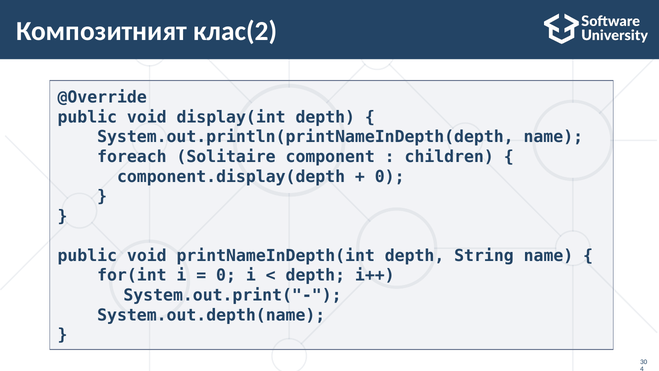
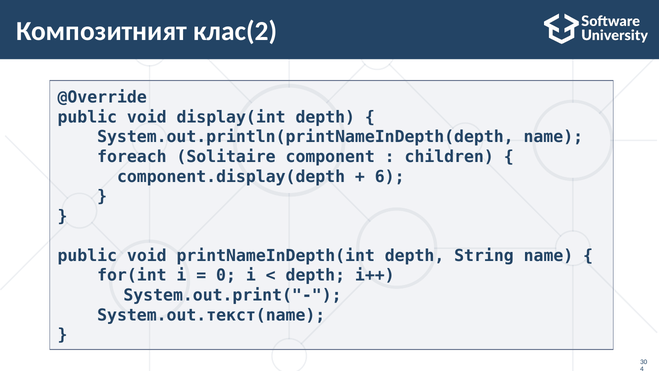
0: 0 -> 6 (390, 176)
System.out.depth(name: System.out.depth(name -> System.out.текст(name (211, 315)
